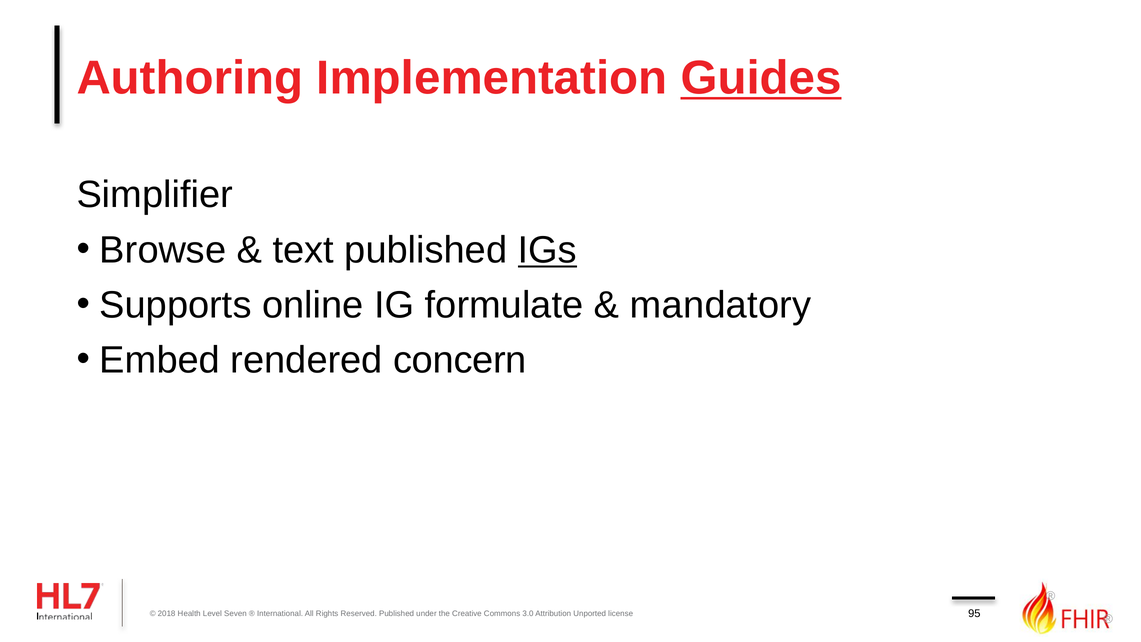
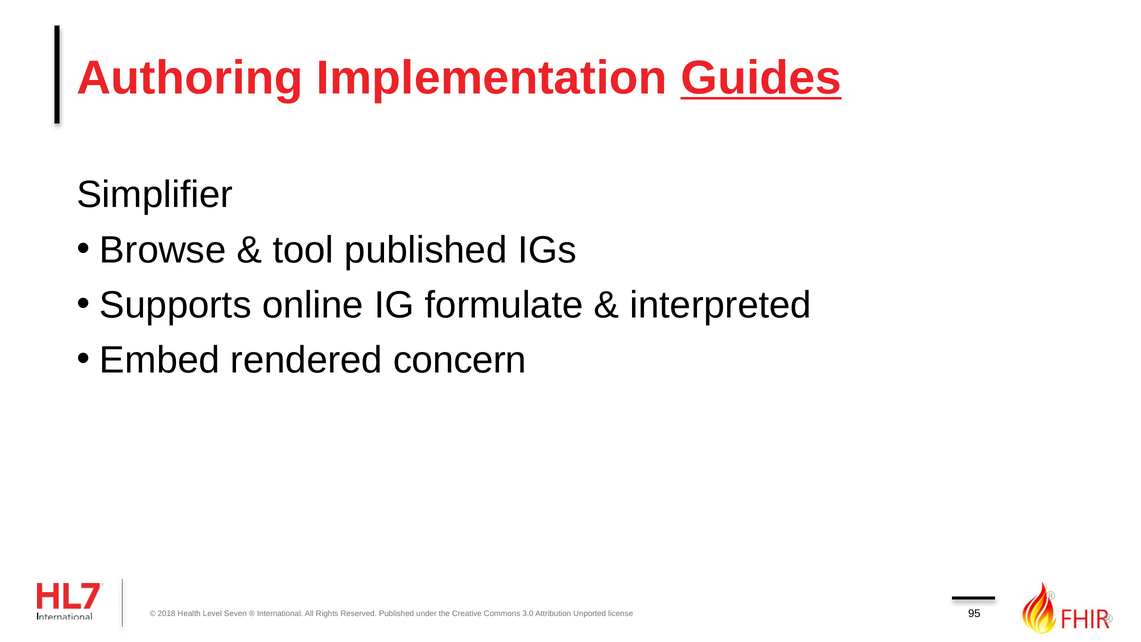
text: text -> tool (303, 250)
IGs underline: present -> none (547, 250)
mandatory: mandatory -> interpreted (721, 305)
